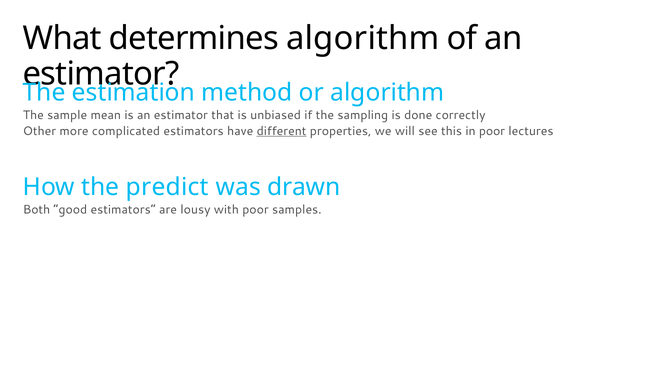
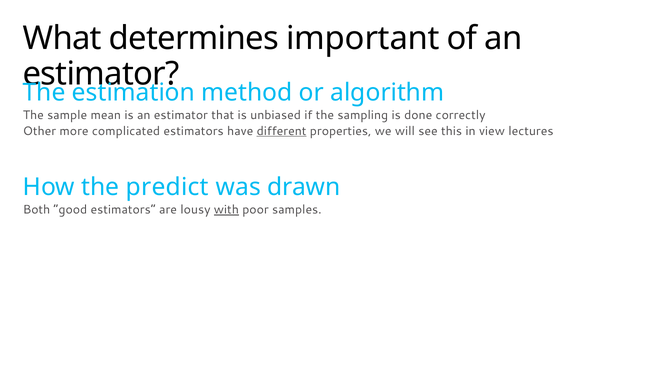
determines algorithm: algorithm -> important (363, 38)
in poor: poor -> view (492, 131)
with underline: none -> present (226, 210)
